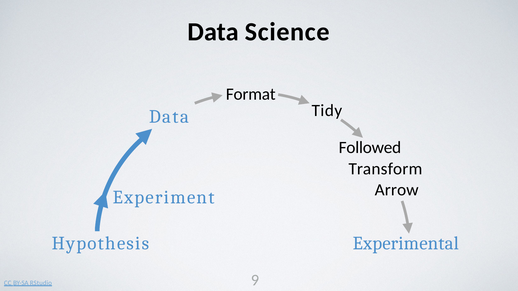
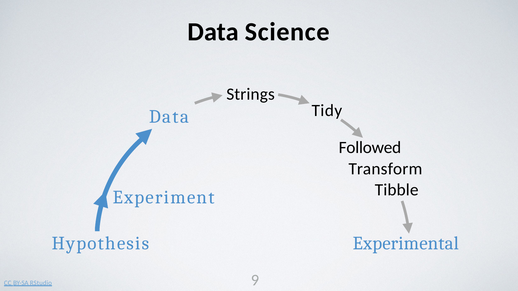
Format: Format -> Strings (251, 94)
Arrow: Arrow -> Tibble (397, 190)
